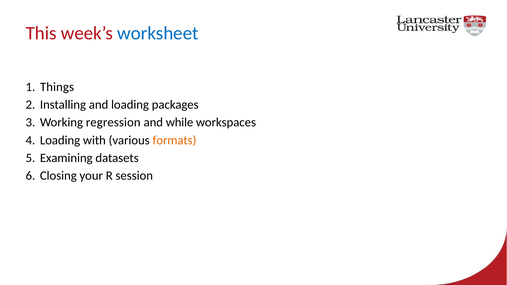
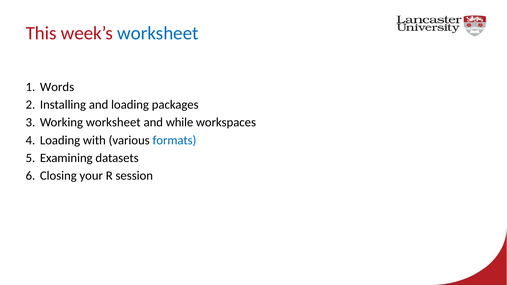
Things: Things -> Words (57, 87)
Working regression: regression -> worksheet (113, 123)
formats colour: orange -> blue (174, 140)
